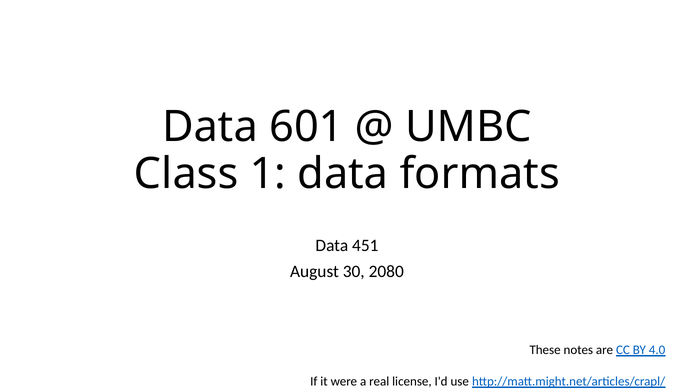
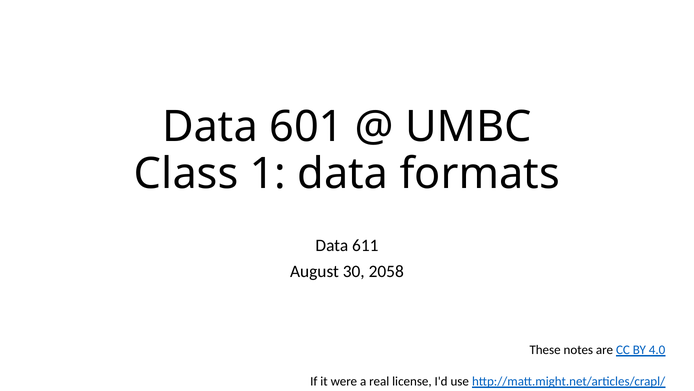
451: 451 -> 611 (365, 245)
2080: 2080 -> 2058 (386, 271)
